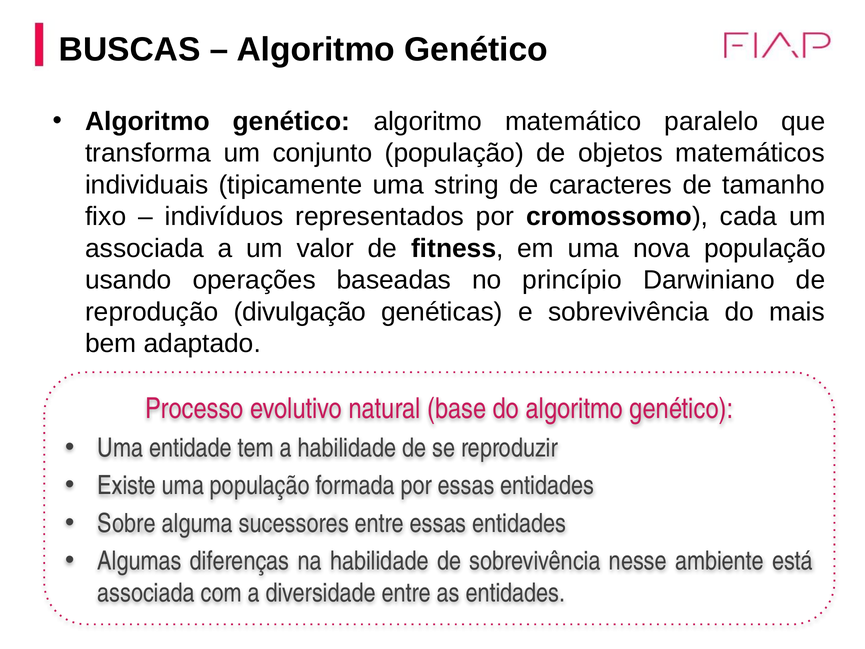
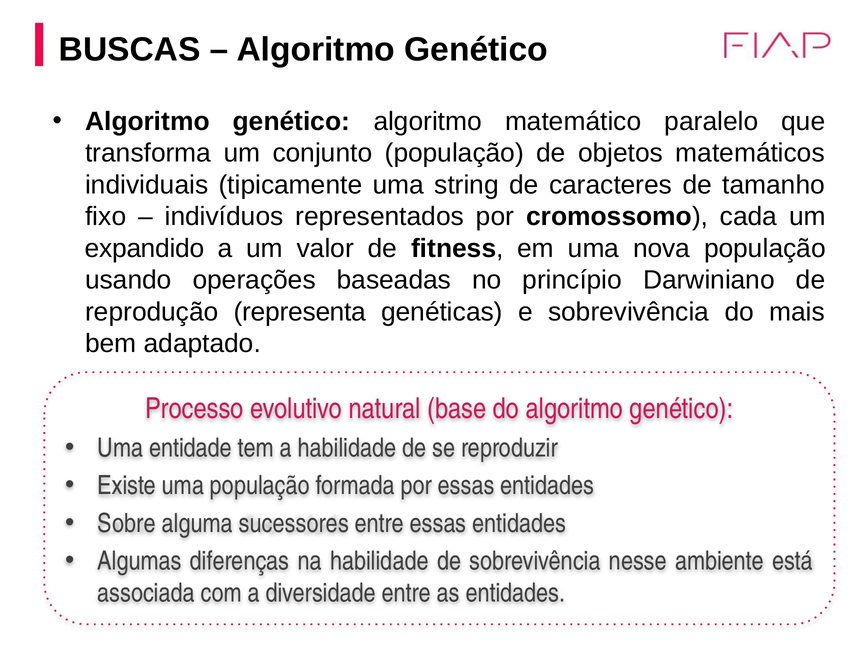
associada: associada -> expandido (145, 248)
divulgação: divulgação -> representa (300, 312)
